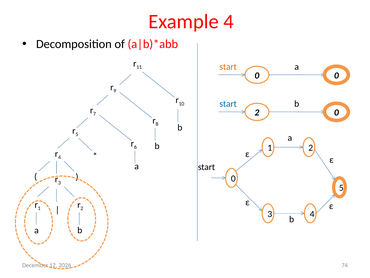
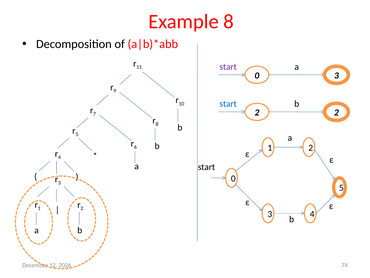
Example 4: 4 -> 8 (229, 21)
start colour: orange -> purple (228, 67)
0 0: 0 -> 3 (336, 75)
2 0: 0 -> 2 (336, 112)
